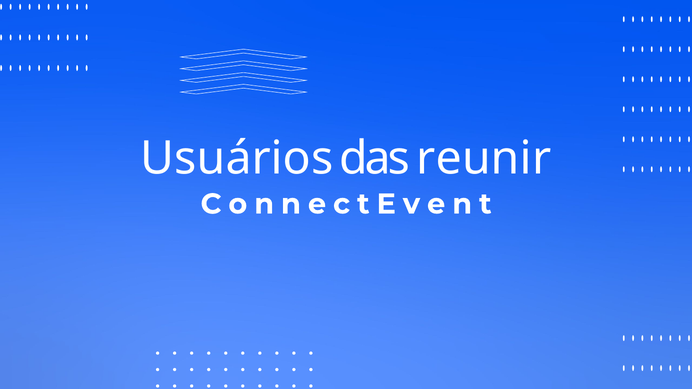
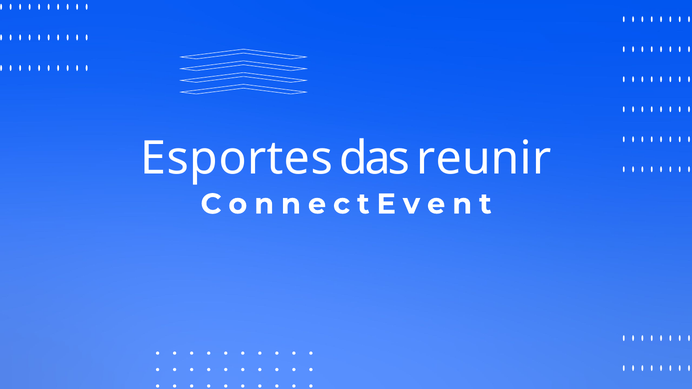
Usuários: Usuários -> Esportes (237, 159)
